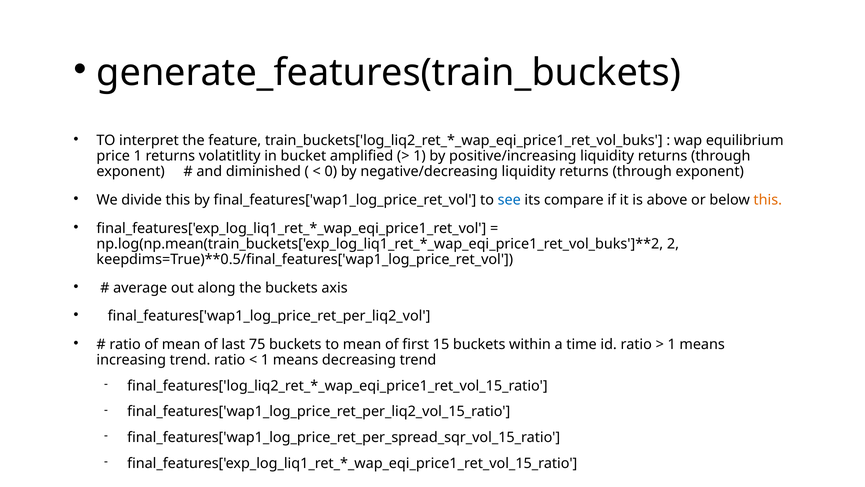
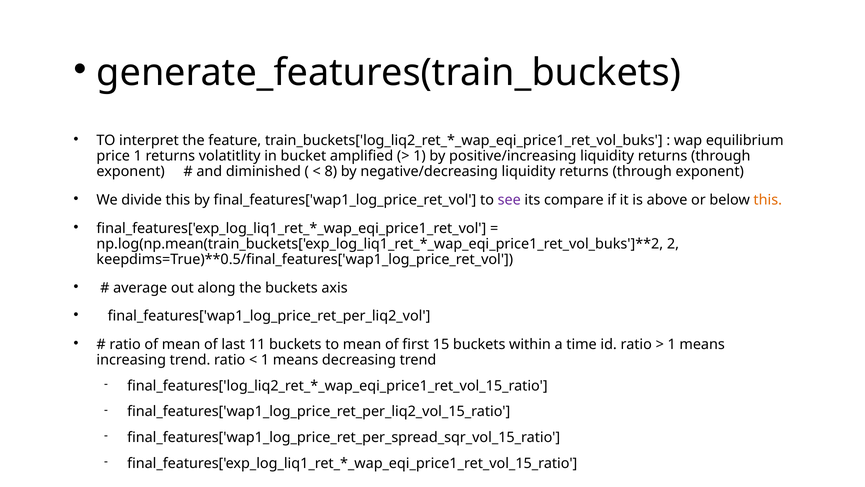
0: 0 -> 8 (331, 172)
see colour: blue -> purple (509, 200)
75: 75 -> 11 (257, 344)
